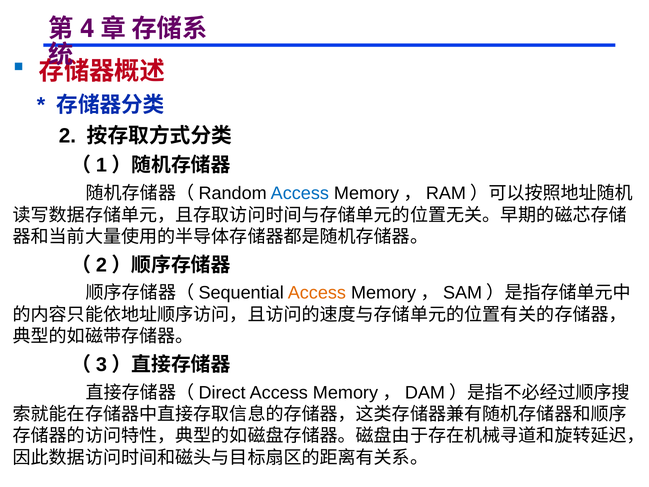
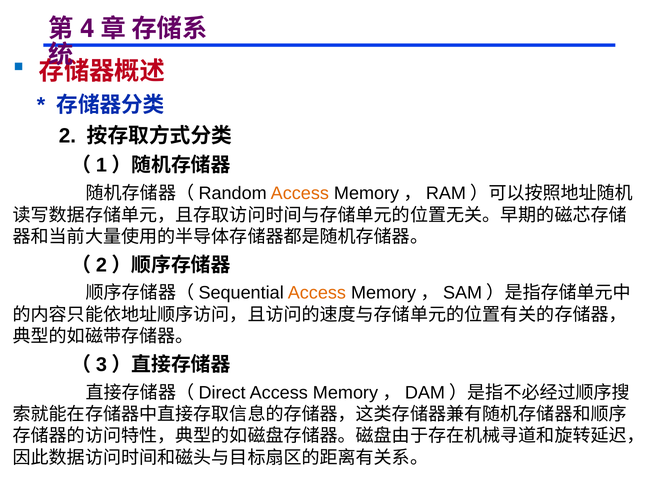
Access colour: blue -> orange (300, 193)
